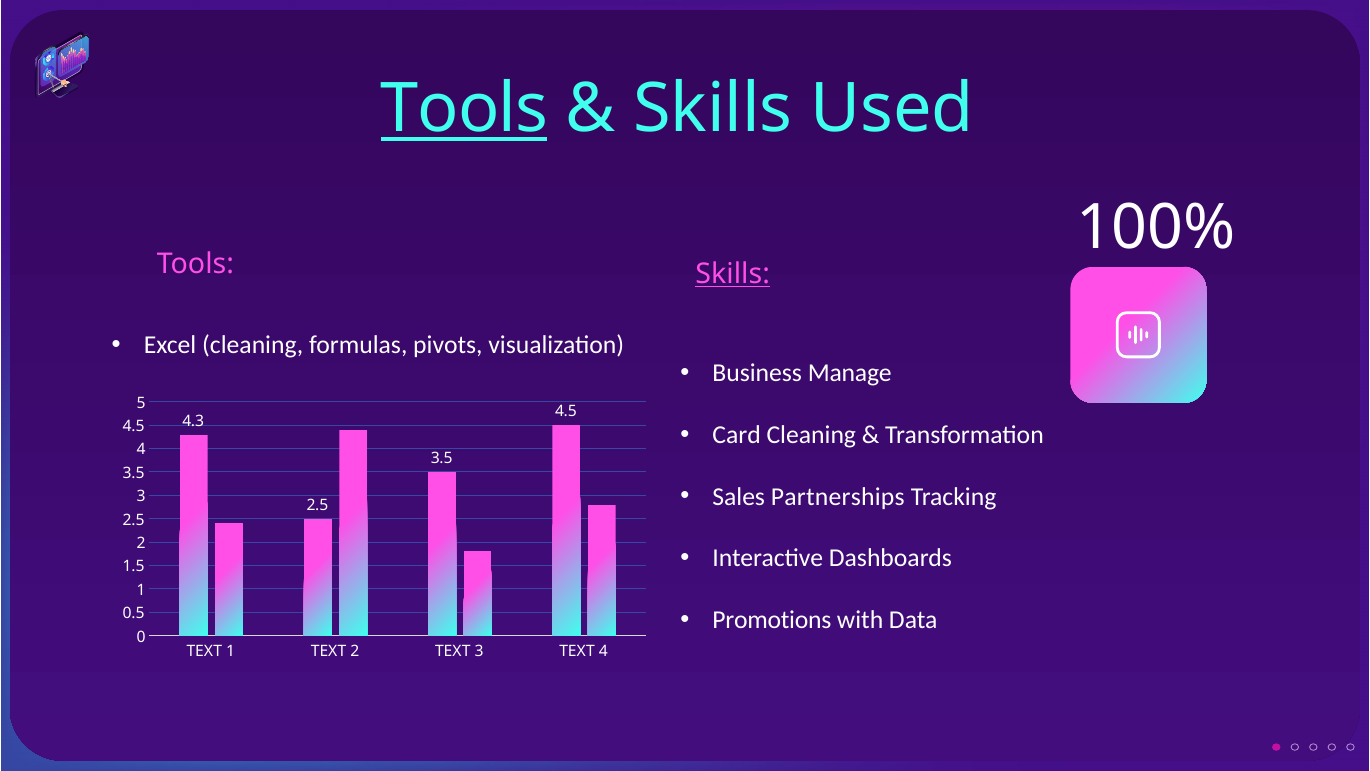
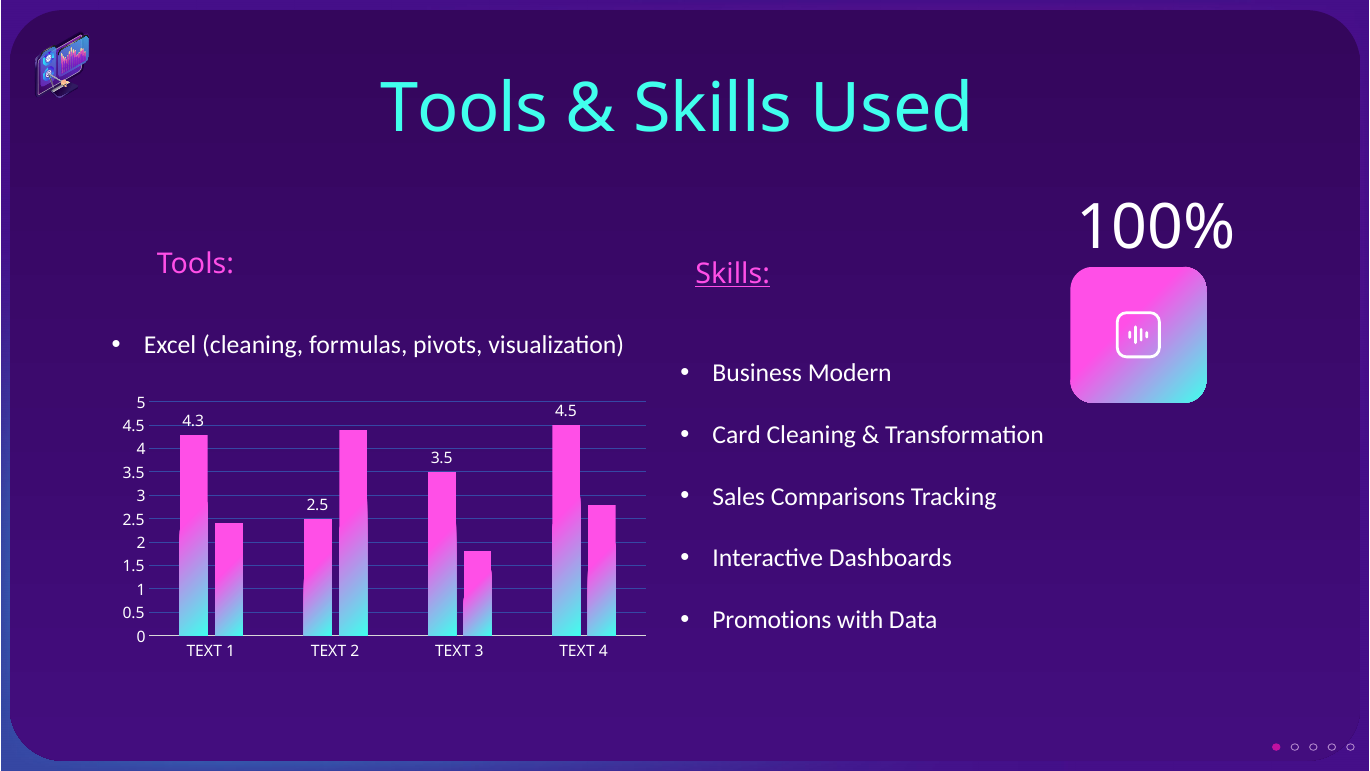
Tools underline: present -> none (464, 109)
Manage: Manage -> Modern (850, 373)
Partnerships: Partnerships -> Comparisons (838, 496)
